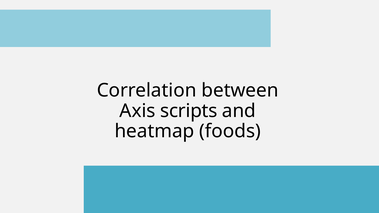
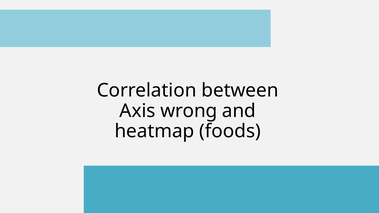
scripts: scripts -> wrong (189, 111)
